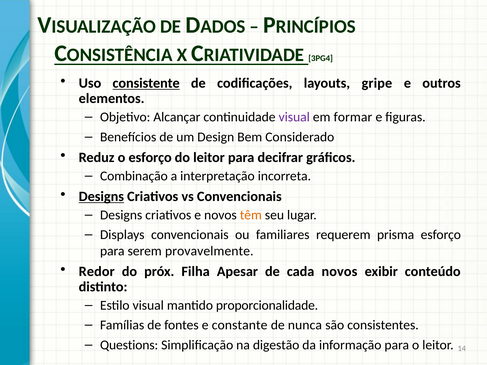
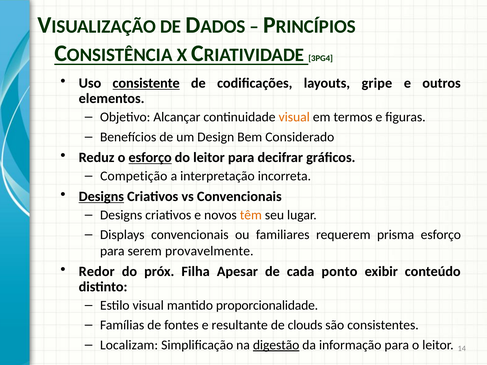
visual colour: purple -> orange (294, 117)
formar: formar -> termos (353, 117)
esforço underline: none -> present (150, 158)
Combinação: Combinação -> Competição (134, 176)
cada novos: novos -> ponto (339, 272)
constante: constante -> resultante (240, 325)
nunca: nunca -> clouds (305, 325)
Questions: Questions -> Localizam (129, 345)
digestão underline: none -> present (276, 345)
